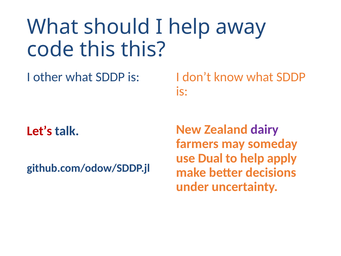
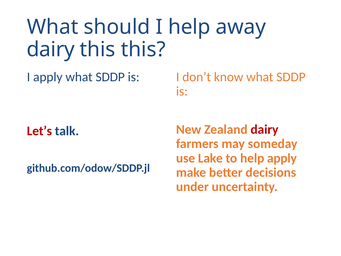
code: code -> dairy (51, 49)
I other: other -> apply (48, 77)
dairy colour: purple -> red (265, 129)
Dual: Dual -> Lake (210, 158)
